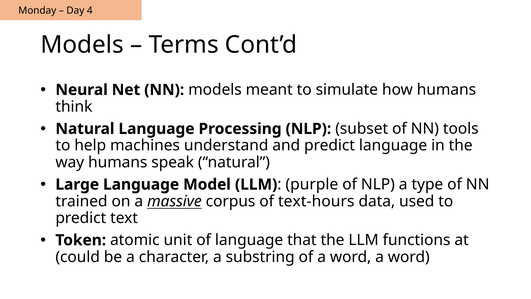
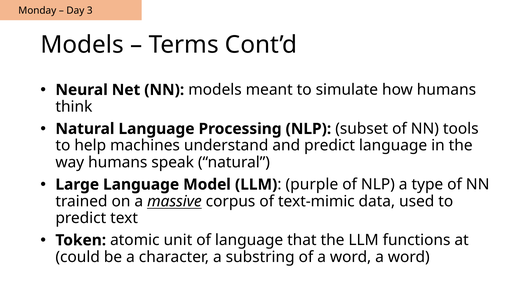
4: 4 -> 3 (90, 10)
text-hours: text-hours -> text-mimic (316, 201)
